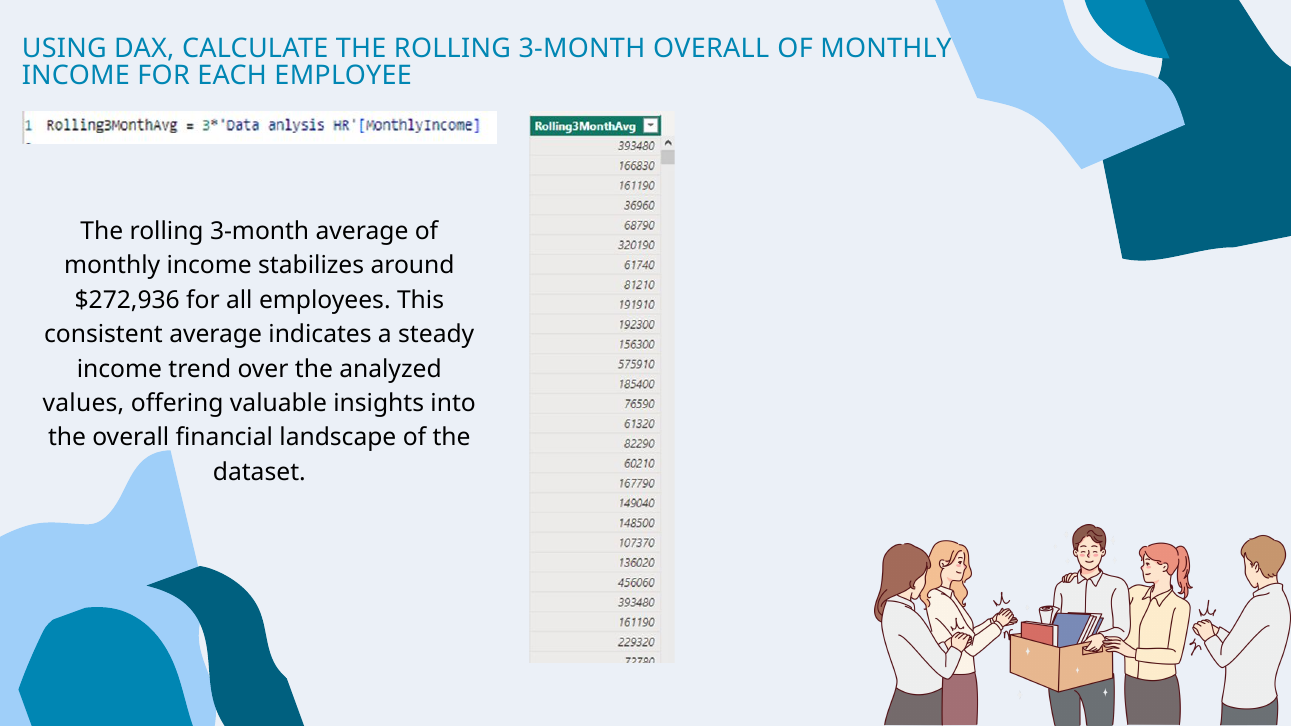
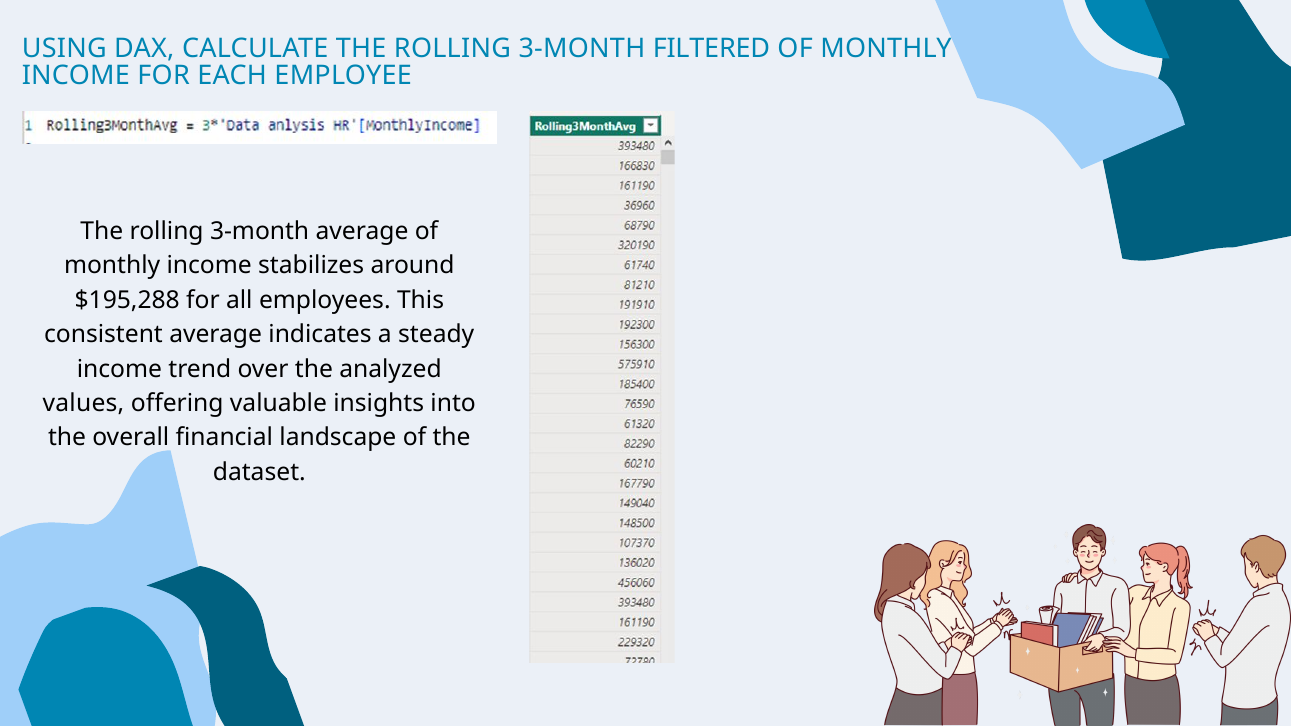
3-MONTH OVERALL: OVERALL -> FILTERED (711, 49)
$272,936: $272,936 -> $195,288 (127, 300)
